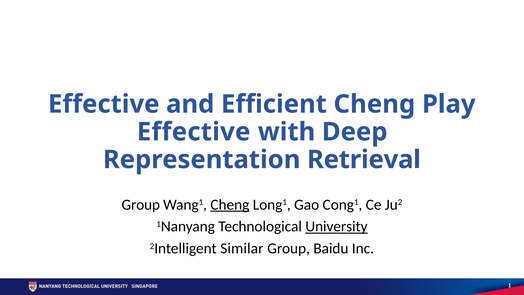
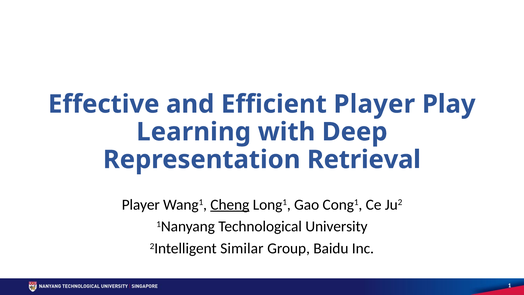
Efficient Cheng: Cheng -> Player (374, 104)
Effective: Effective -> Learning (194, 132)
Group: Group -> Player (141, 204)
University underline: present -> none (336, 226)
